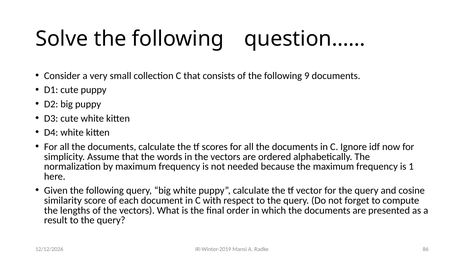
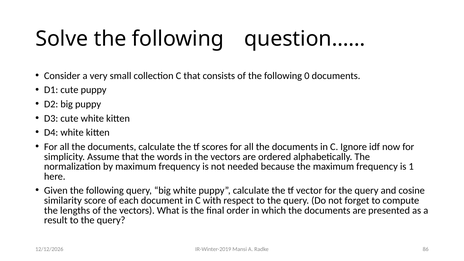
9: 9 -> 0 (307, 76)
